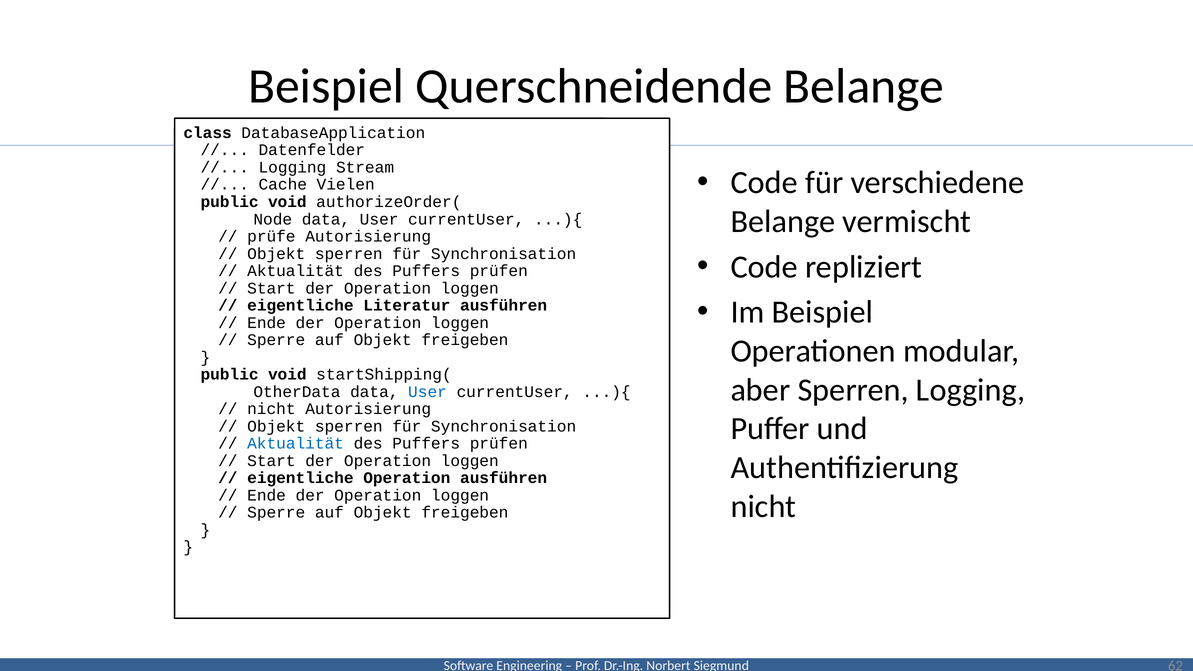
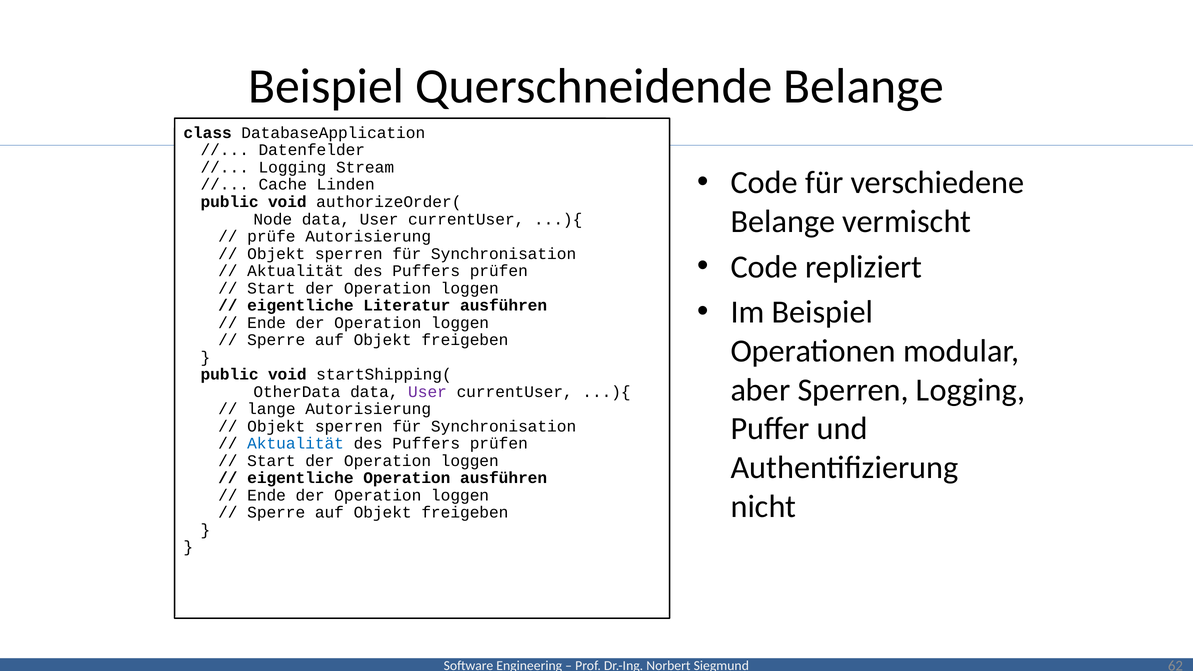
Vielen: Vielen -> Linden (346, 185)
User colour: blue -> purple (428, 392)
nicht: nicht -> lange (271, 409)
